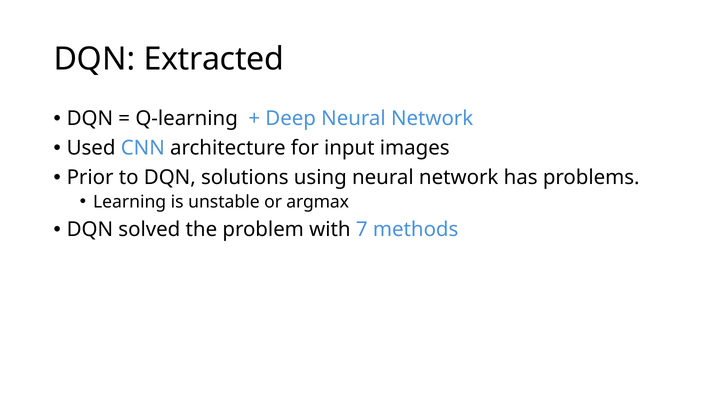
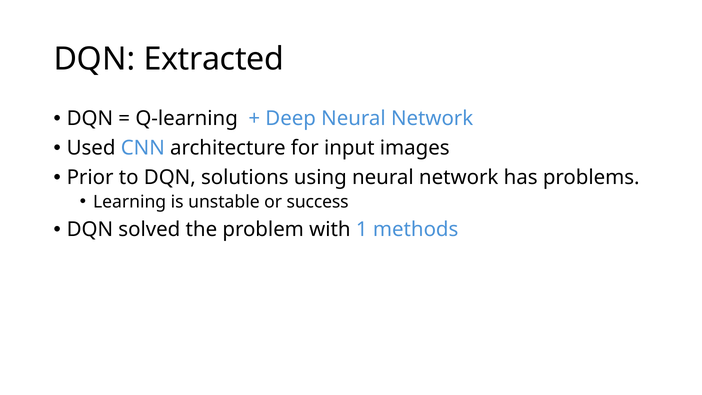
argmax: argmax -> success (318, 202)
7: 7 -> 1 (362, 230)
